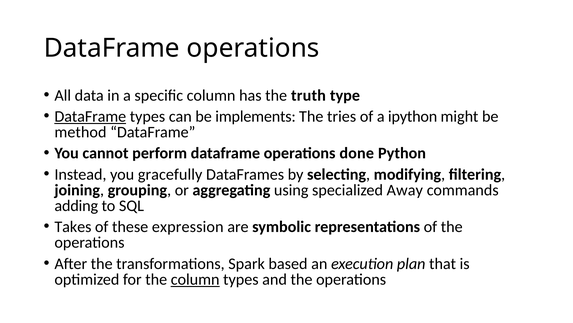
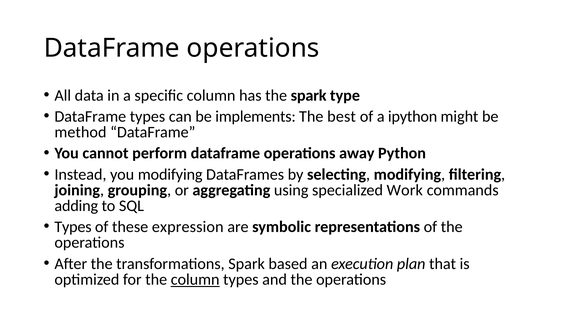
the truth: truth -> spark (309, 95)
DataFrame underline: present -> none (90, 116)
tries: tries -> best (342, 116)
done: done -> away (357, 153)
you gracefully: gracefully -> modifying (170, 174)
Away: Away -> Work (405, 190)
Takes: Takes -> Types (73, 226)
